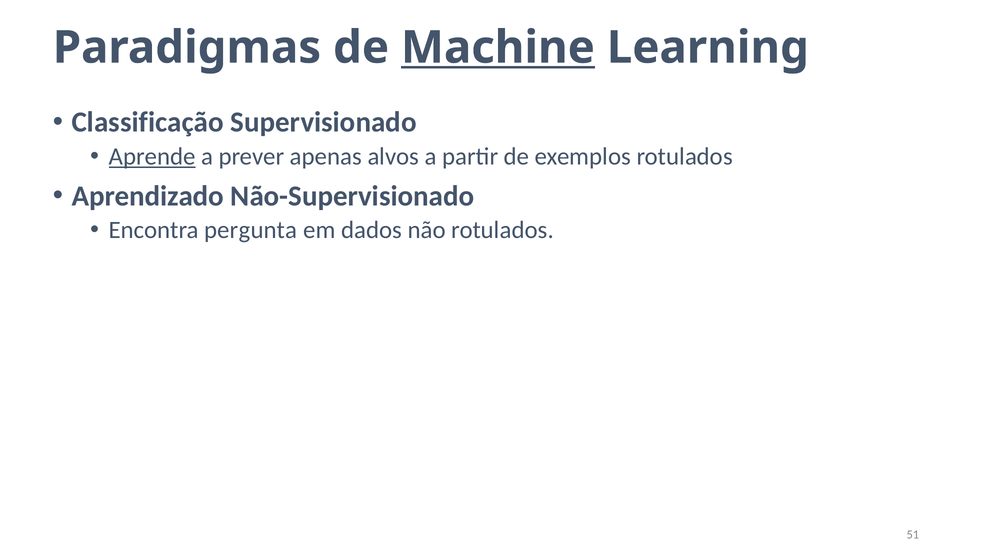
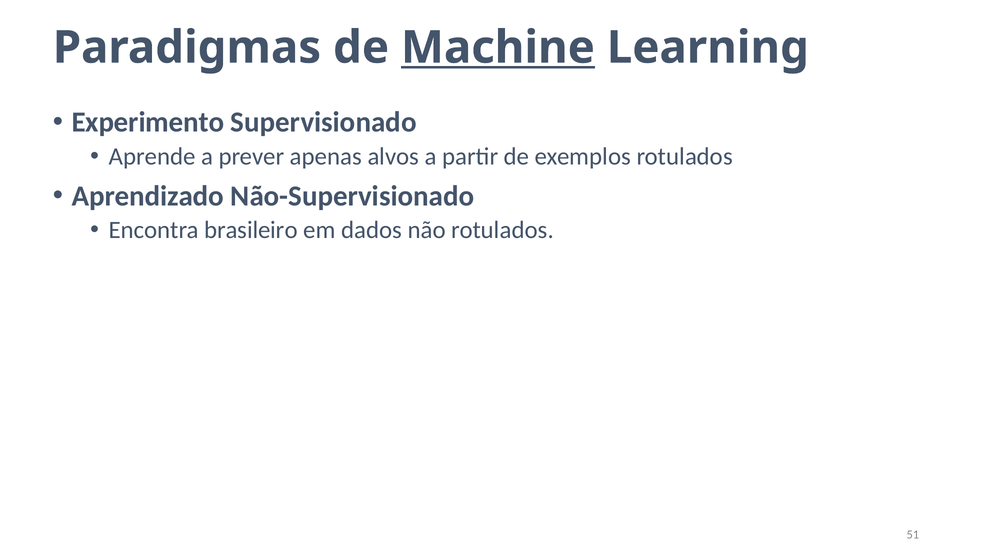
Classificação: Classificação -> Experimento (148, 122)
Aprende underline: present -> none (152, 156)
pergunta: pergunta -> brasileiro (251, 230)
